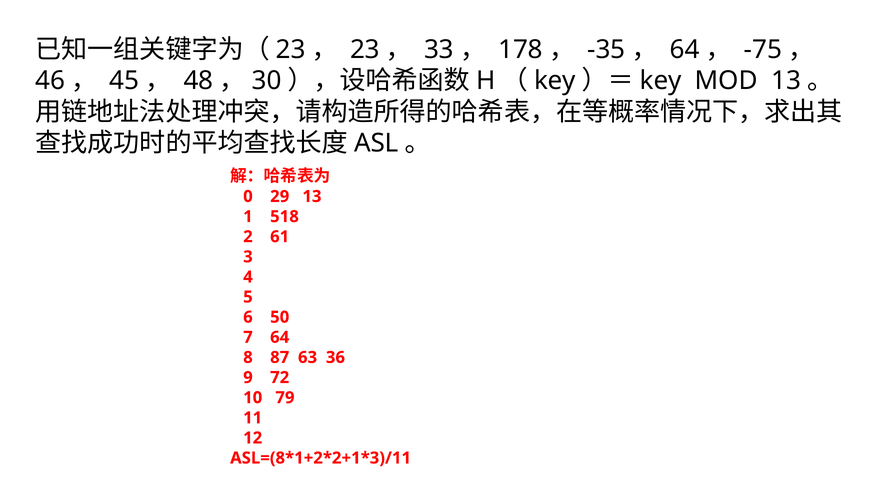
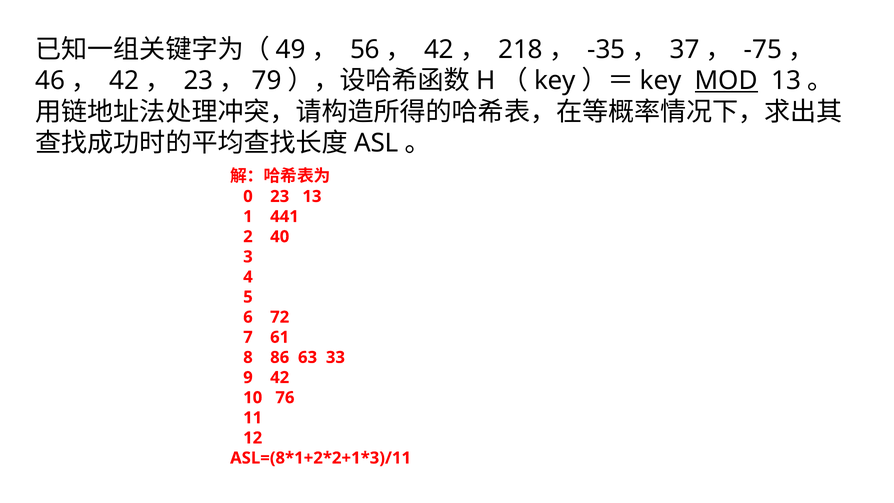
23: 23 -> 49 (291, 49)
23: 23 -> 56 (365, 49)
33: 33 -> 42 (439, 49)
178: 178 -> 218 (521, 49)
64: 64 -> 37 (685, 49)
45: 45 -> 42 (124, 81)
48: 48 -> 23 (198, 81)
30: 30 -> 79 (267, 81)
MOD underline: none -> present (726, 81)
0 29: 29 -> 23 (280, 196)
518: 518 -> 441 (284, 217)
61: 61 -> 40 (280, 237)
50: 50 -> 72 (280, 317)
7 64: 64 -> 61 (280, 337)
87: 87 -> 86 (280, 357)
36: 36 -> 33 (335, 357)
9 72: 72 -> 42 (280, 377)
79: 79 -> 76 (285, 398)
